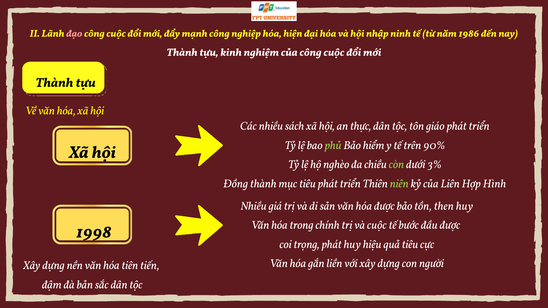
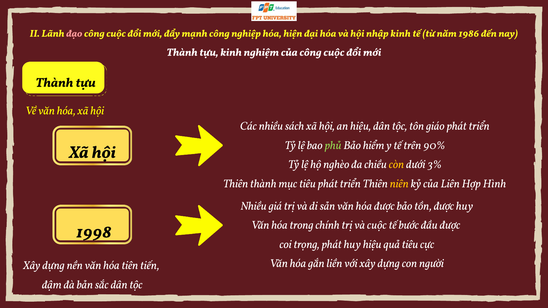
nhập ninh: ninh -> kinh (400, 33)
an thực: thực -> hiệu (361, 126)
còn colour: light green -> yellow (396, 165)
Đồng: Đồng -> Thiên (236, 184)
niên colour: light green -> yellow (399, 184)
tồn then: then -> được (444, 206)
